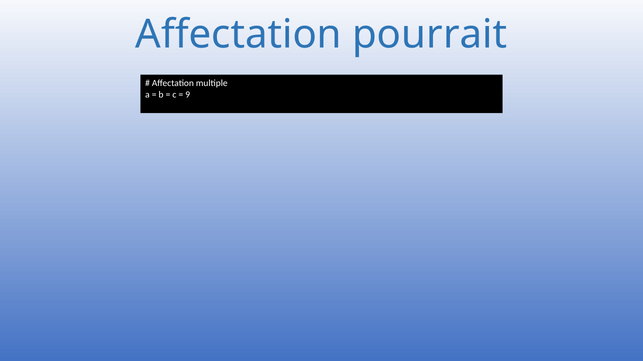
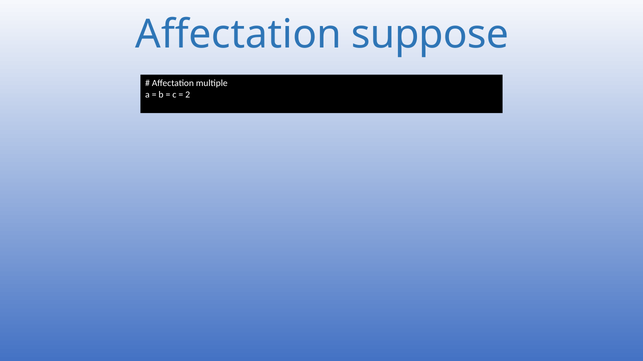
pourrait: pourrait -> suppose (430, 35)
9: 9 -> 2 (188, 95)
